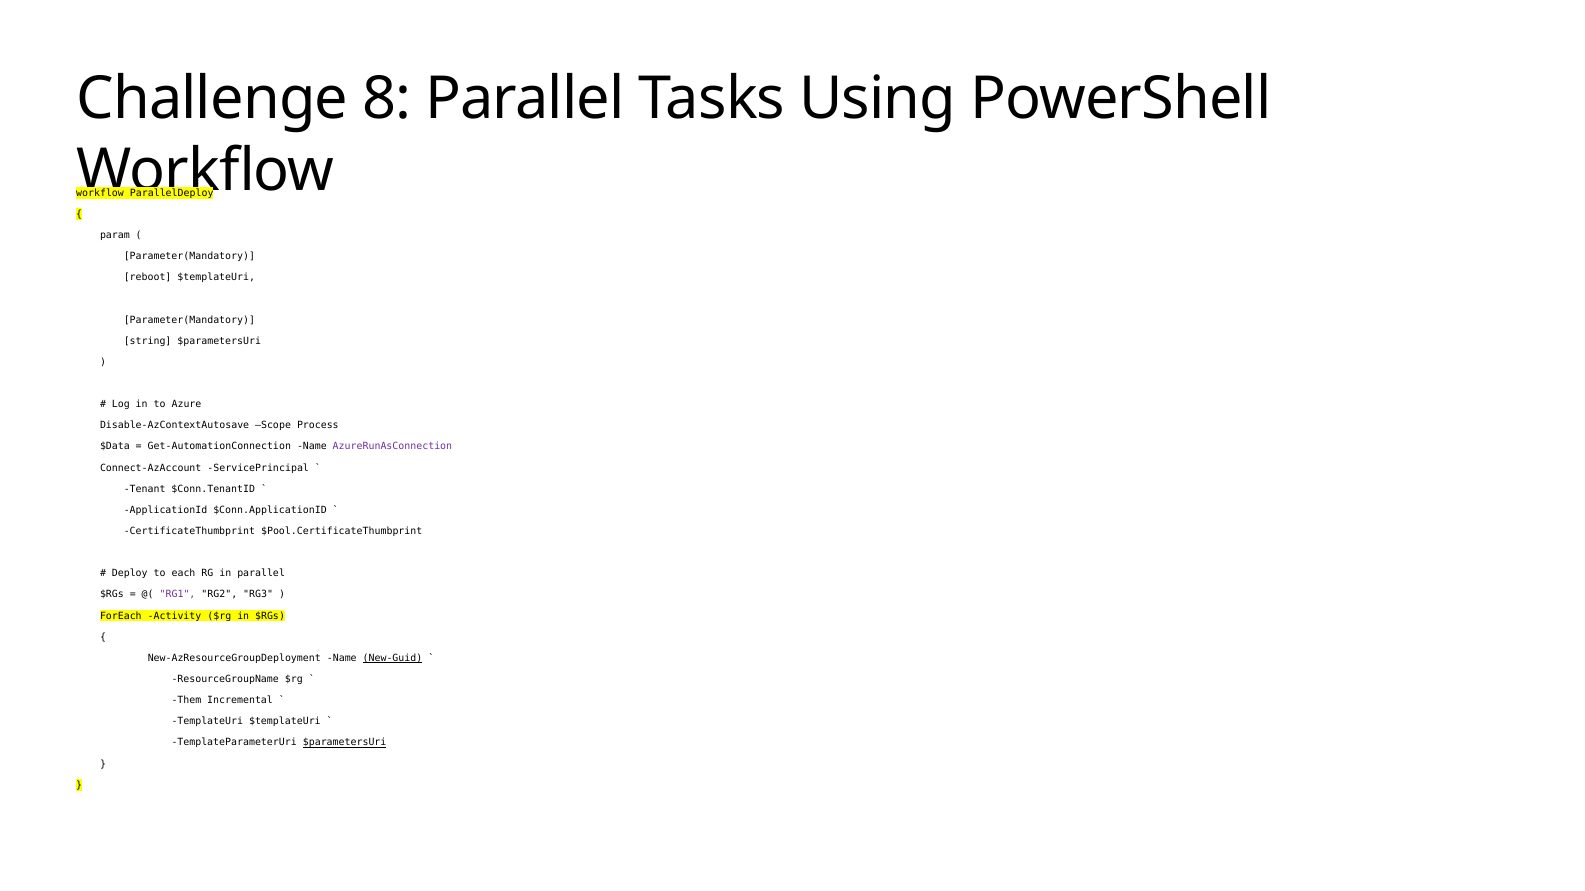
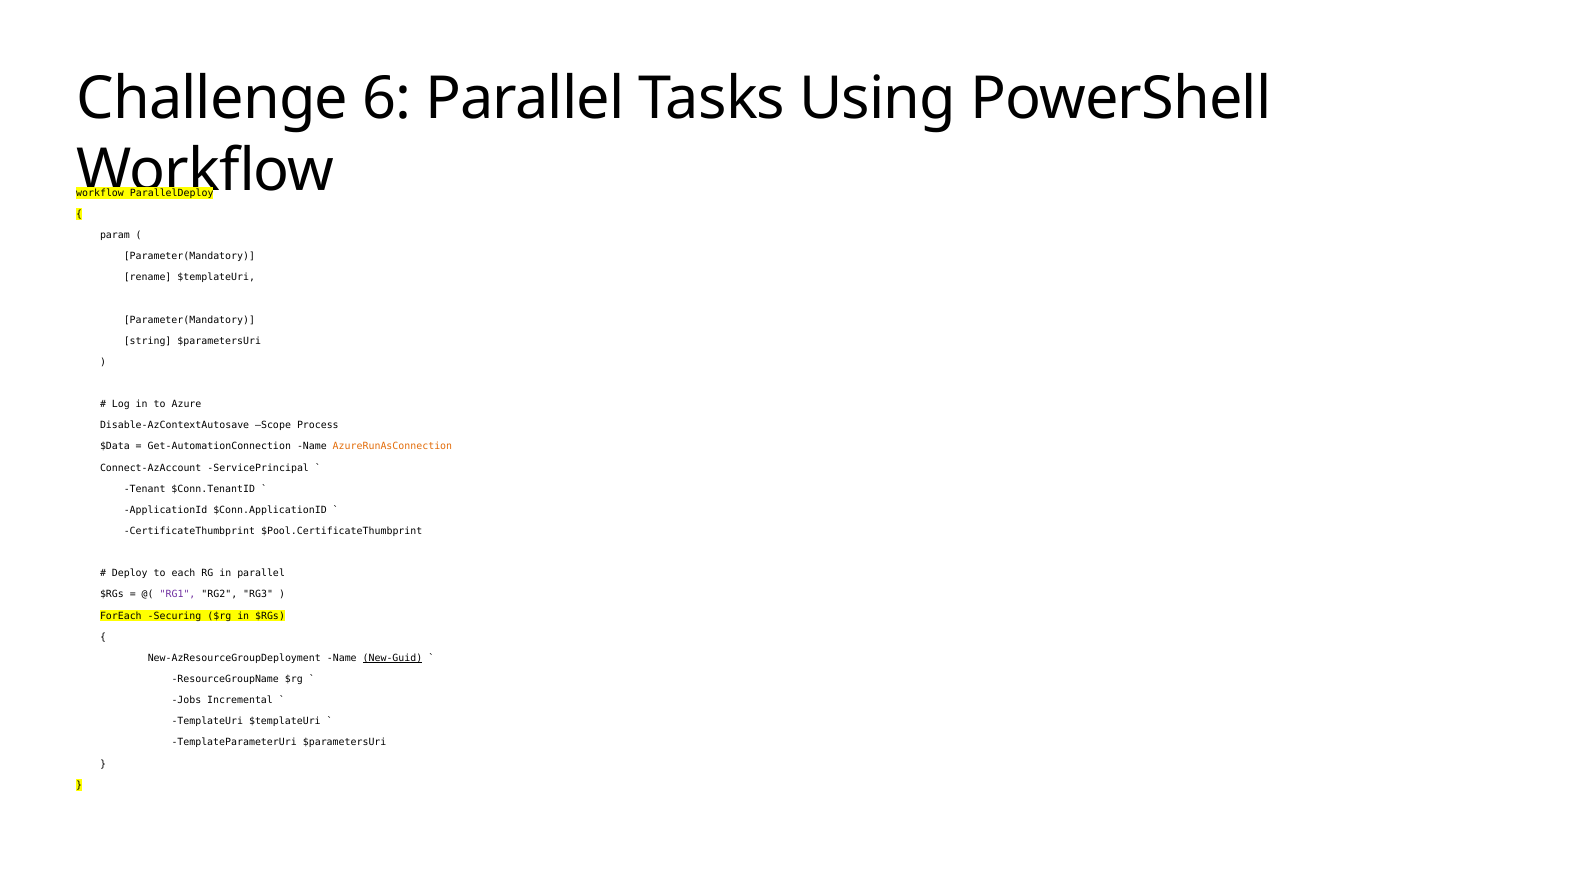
8: 8 -> 6 (387, 99)
reboot: reboot -> rename (148, 278)
AzureRunAsConnection colour: purple -> orange (392, 447)
Activity: Activity -> Securing (175, 616)
Them: Them -> Jobs (186, 701)
$parametersUri underline: present -> none (345, 743)
